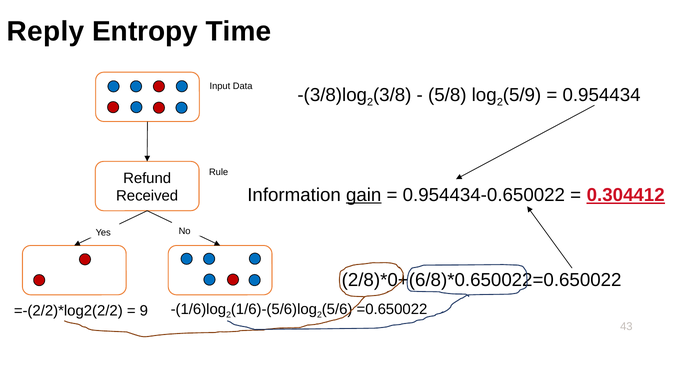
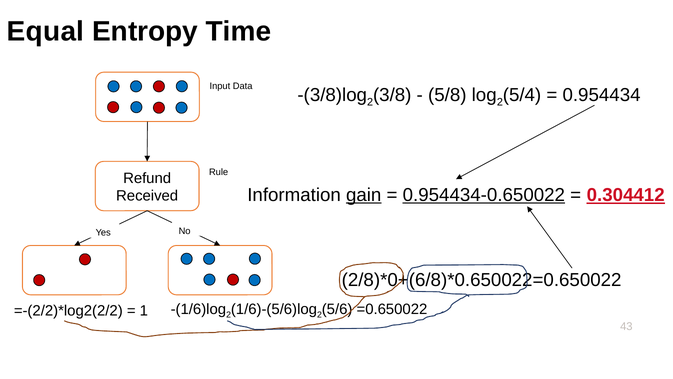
Reply: Reply -> Equal (45, 31)
5/9: 5/9 -> 5/4 (522, 95)
0.954434-0.650022 underline: none -> present (484, 195)
9: 9 -> 1 (144, 310)
